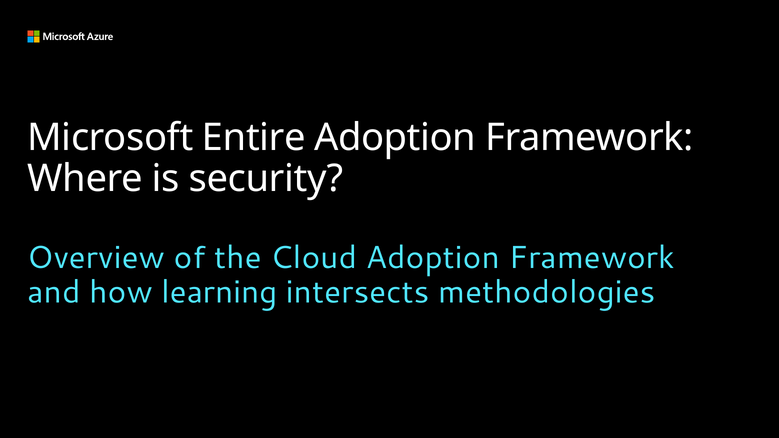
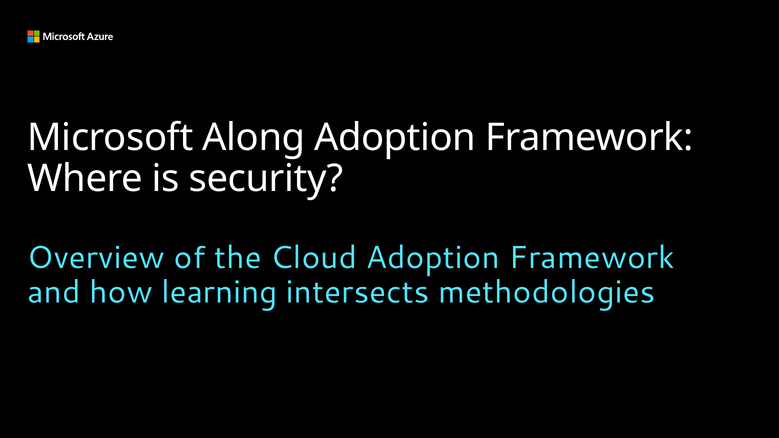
Entire: Entire -> Along (254, 138)
